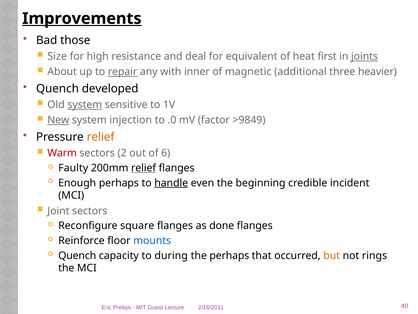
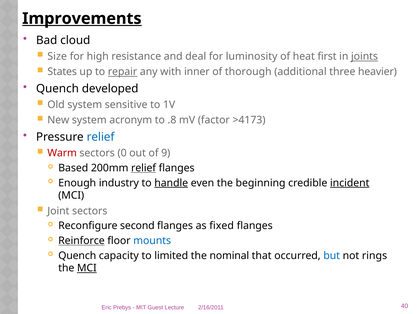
those: those -> cloud (75, 40)
equivalent: equivalent -> luminosity (252, 56)
About: About -> States (62, 72)
magnetic: magnetic -> thorough (248, 72)
system underline: present -> none (85, 105)
New underline: present -> none (58, 120)
injection: injection -> acronym (131, 120)
.0: .0 -> .8 (172, 120)
>9849: >9849 -> >4173 (249, 120)
relief colour: orange -> blue (101, 137)
2: 2 -> 0 (122, 153)
6: 6 -> 9 (166, 153)
Faulty: Faulty -> Based (73, 168)
Enough perhaps: perhaps -> industry (119, 183)
incident underline: none -> present (350, 183)
square: square -> second (137, 225)
done: done -> fixed (222, 225)
Reinforce underline: none -> present (81, 240)
during: during -> limited (171, 255)
the perhaps: perhaps -> nominal (229, 255)
but colour: orange -> blue (332, 255)
MCI underline: none -> present (87, 268)
